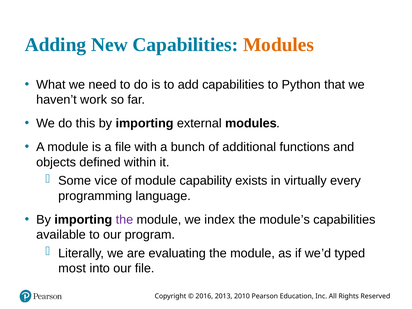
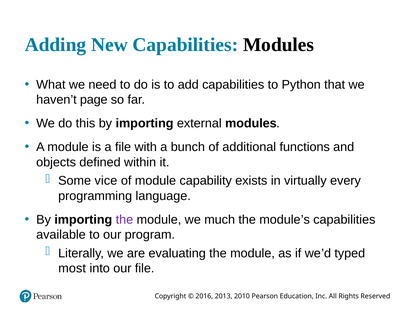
Modules colour: orange -> black (279, 45)
work: work -> page (94, 100)
index: index -> much (220, 220)
